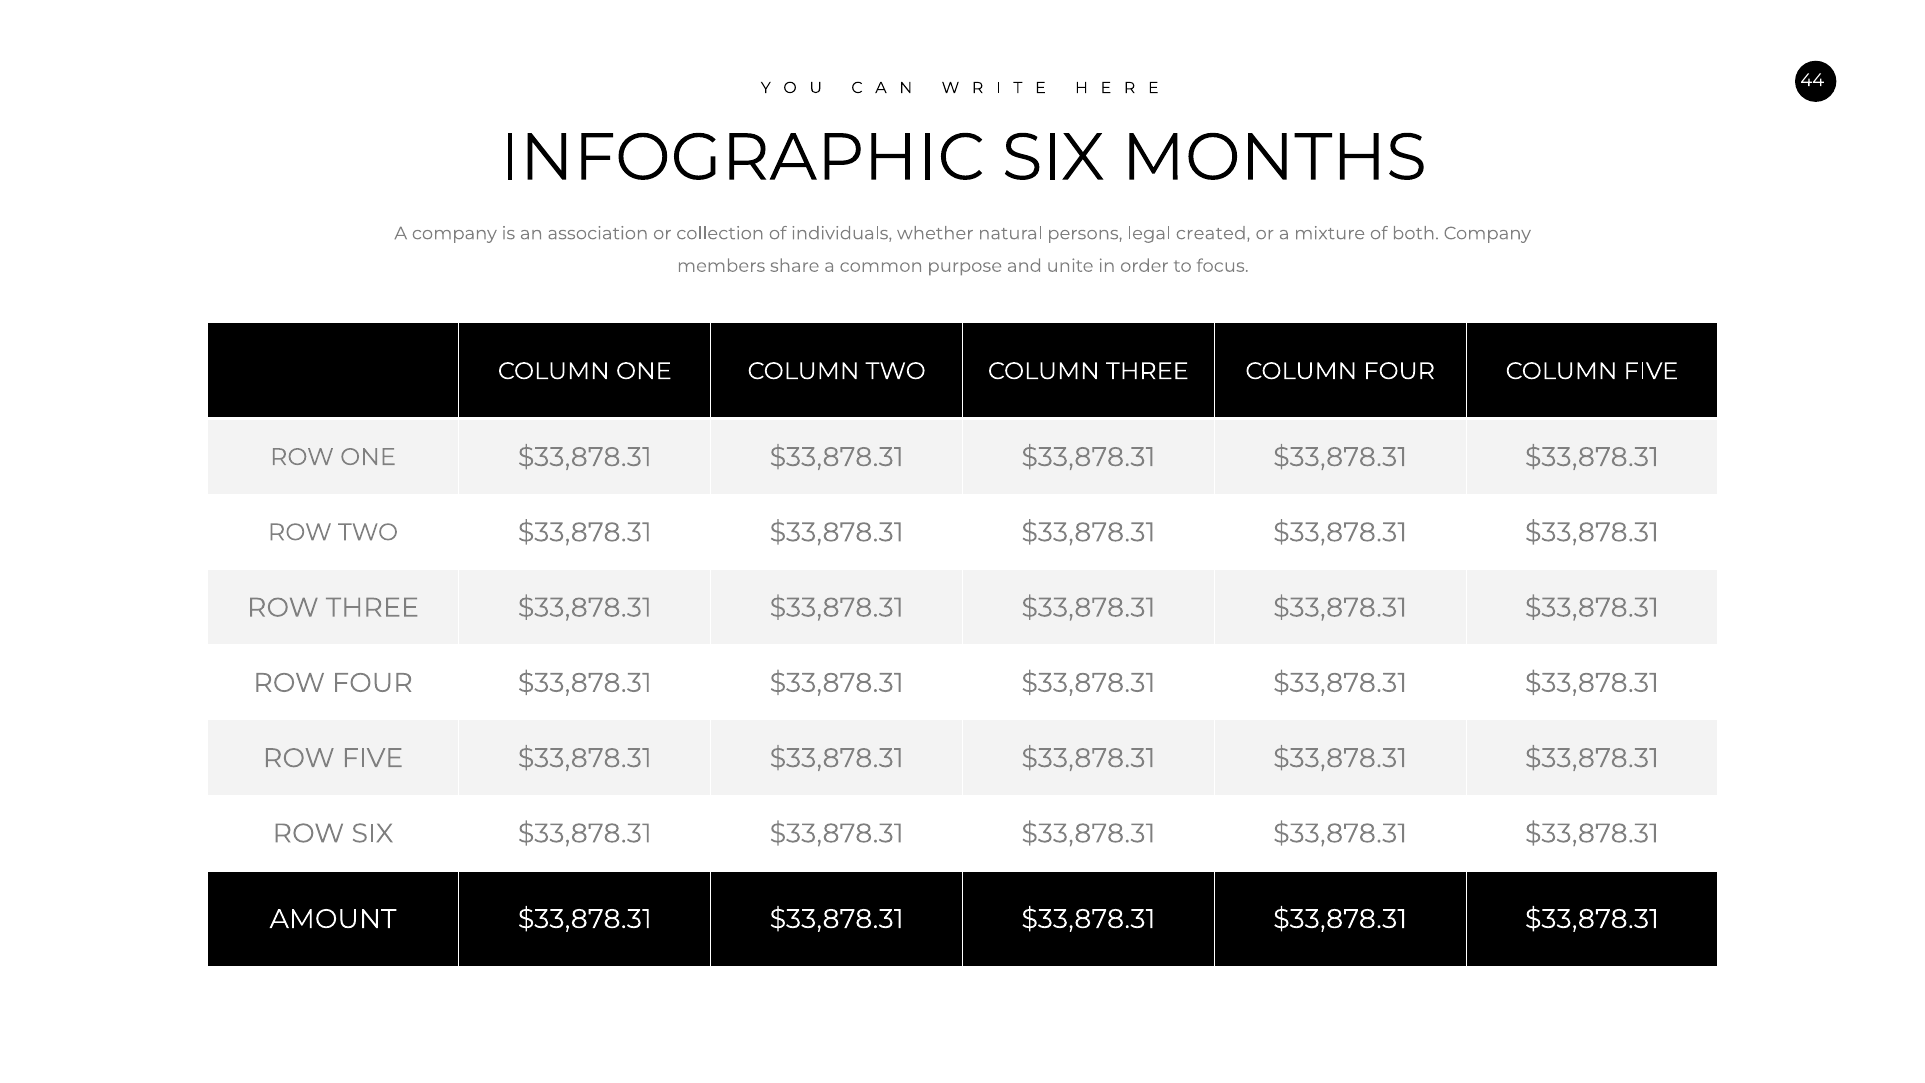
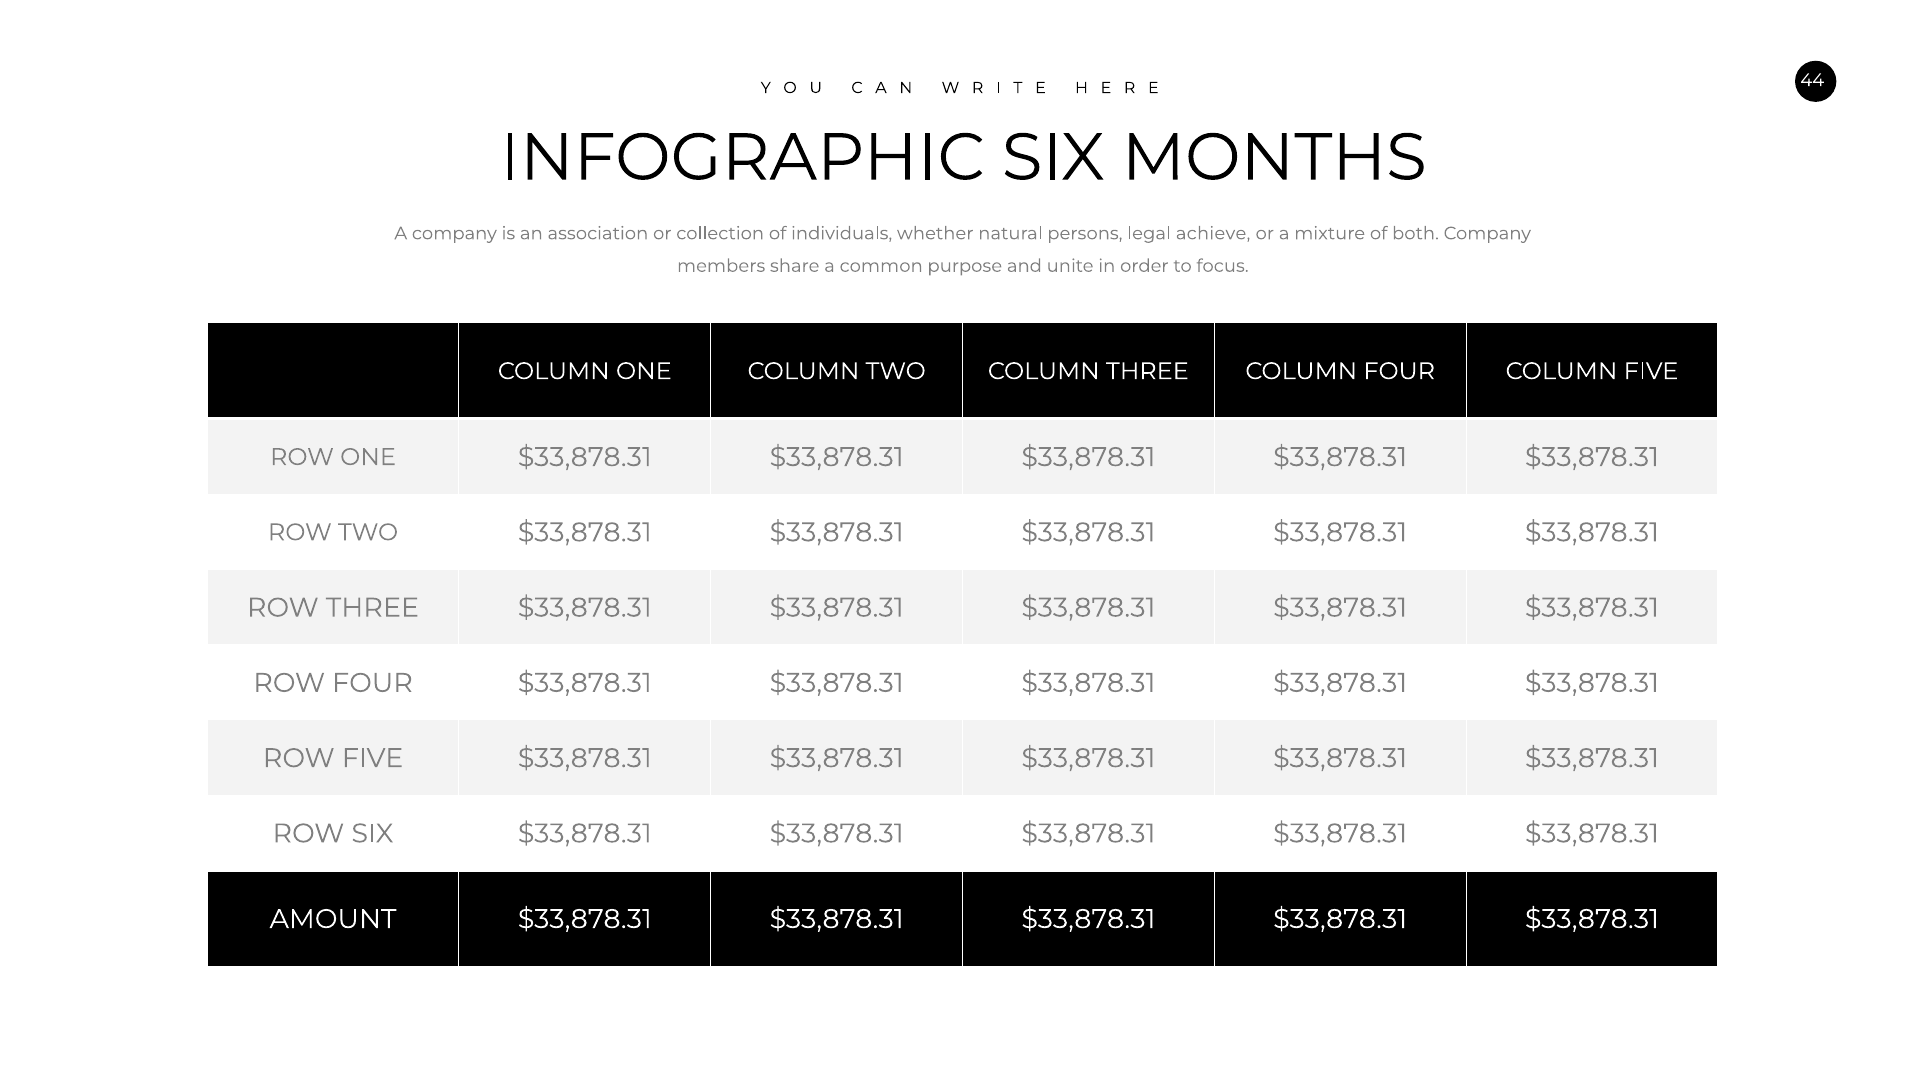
created: created -> achieve (1213, 233)
